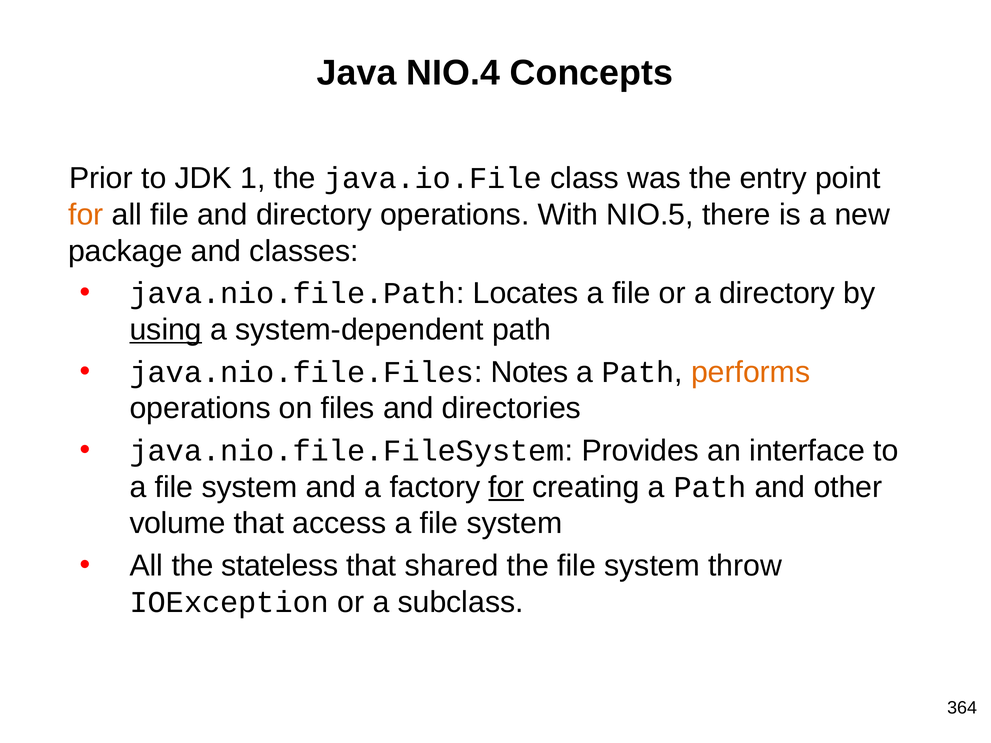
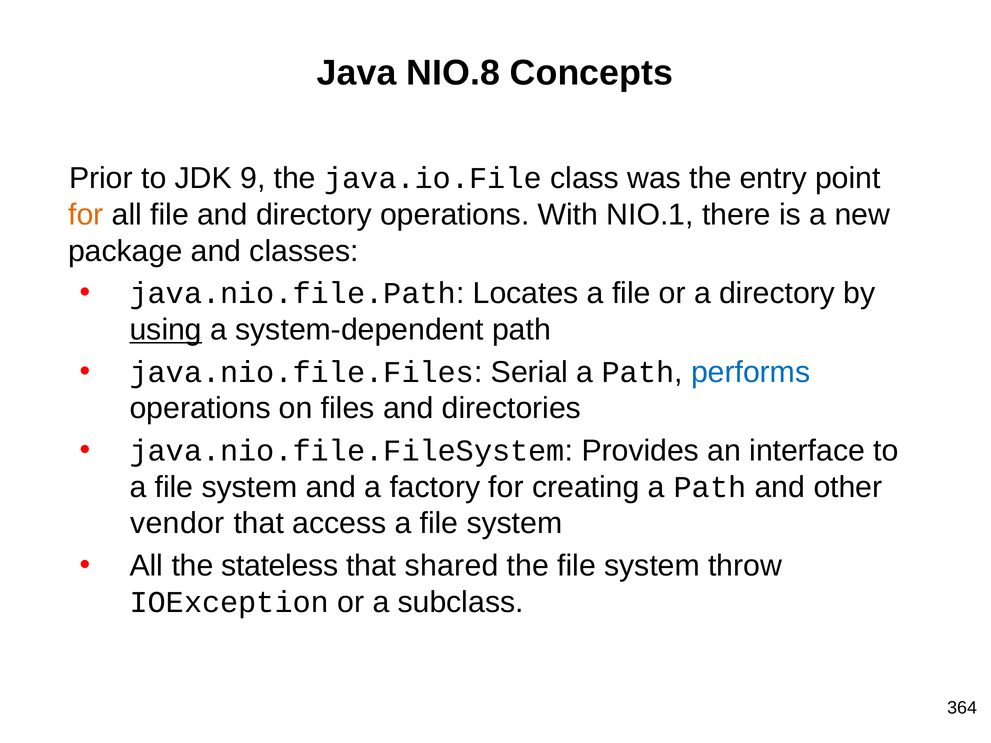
NIO.4: NIO.4 -> NIO.8 (453, 73)
1: 1 -> 9 (253, 179)
NIO.5: NIO.5 -> NIO.1 (650, 215)
Notes: Notes -> Serial (530, 372)
performs colour: orange -> blue (751, 372)
for underline: present -> none (506, 487)
volume: volume -> vendor (177, 524)
